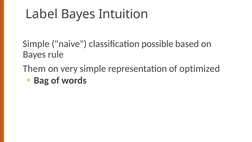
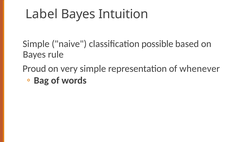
Them: Them -> Proud (34, 69)
optimized: optimized -> whenever (200, 69)
